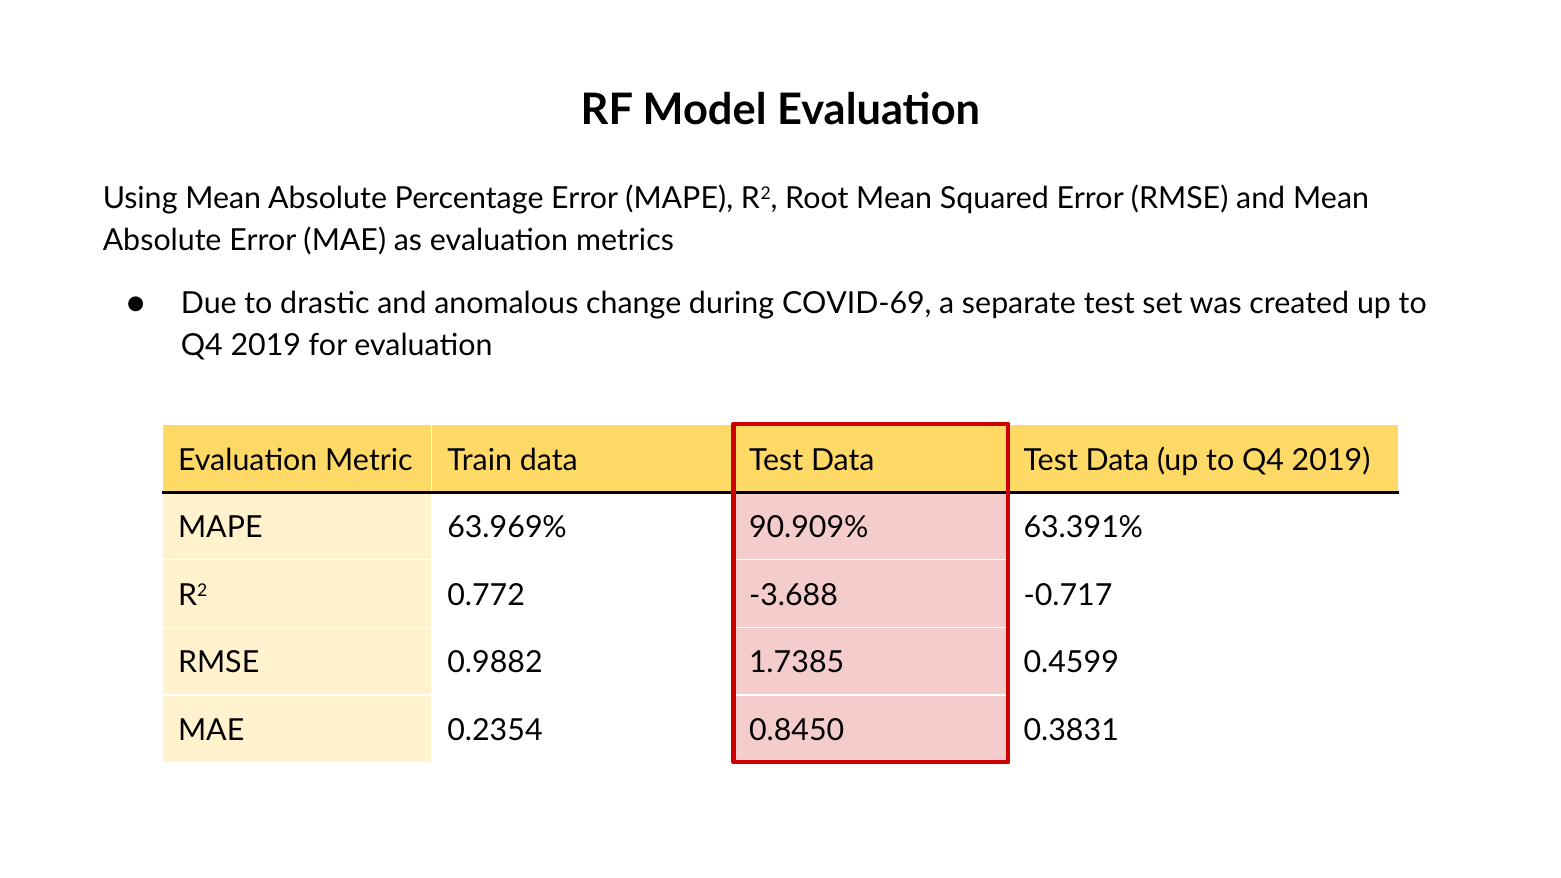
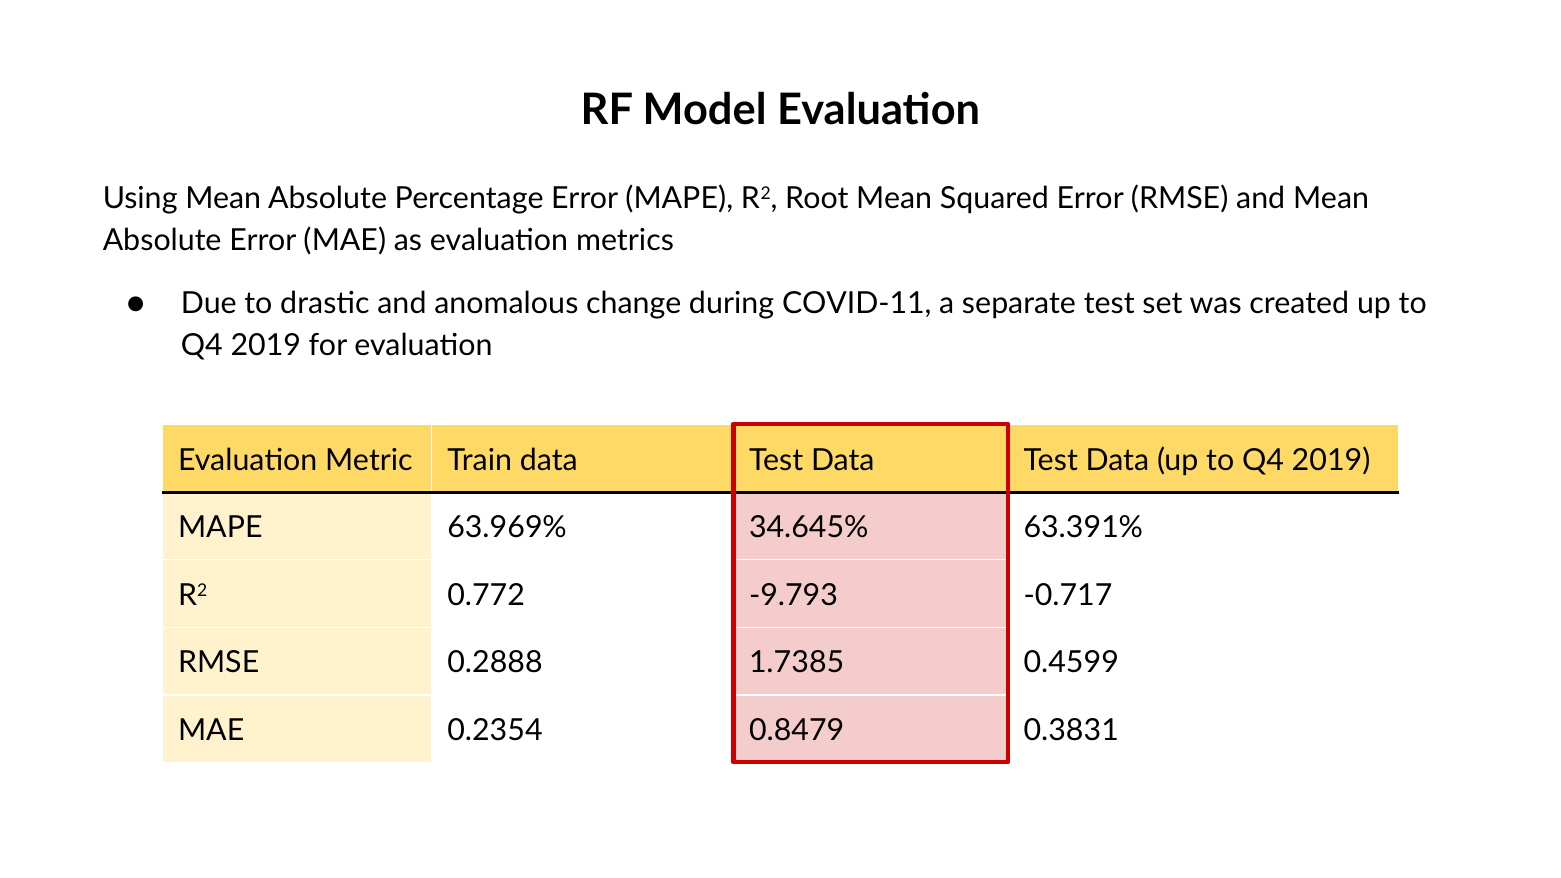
COVID-69: COVID-69 -> COVID-11 (857, 304)
90.909%: 90.909% -> 34.645% (809, 528)
-3.688: -3.688 -> -9.793 (793, 595)
0.9882: 0.9882 -> 0.2888 (495, 663)
0.8450: 0.8450 -> 0.8479 (797, 730)
